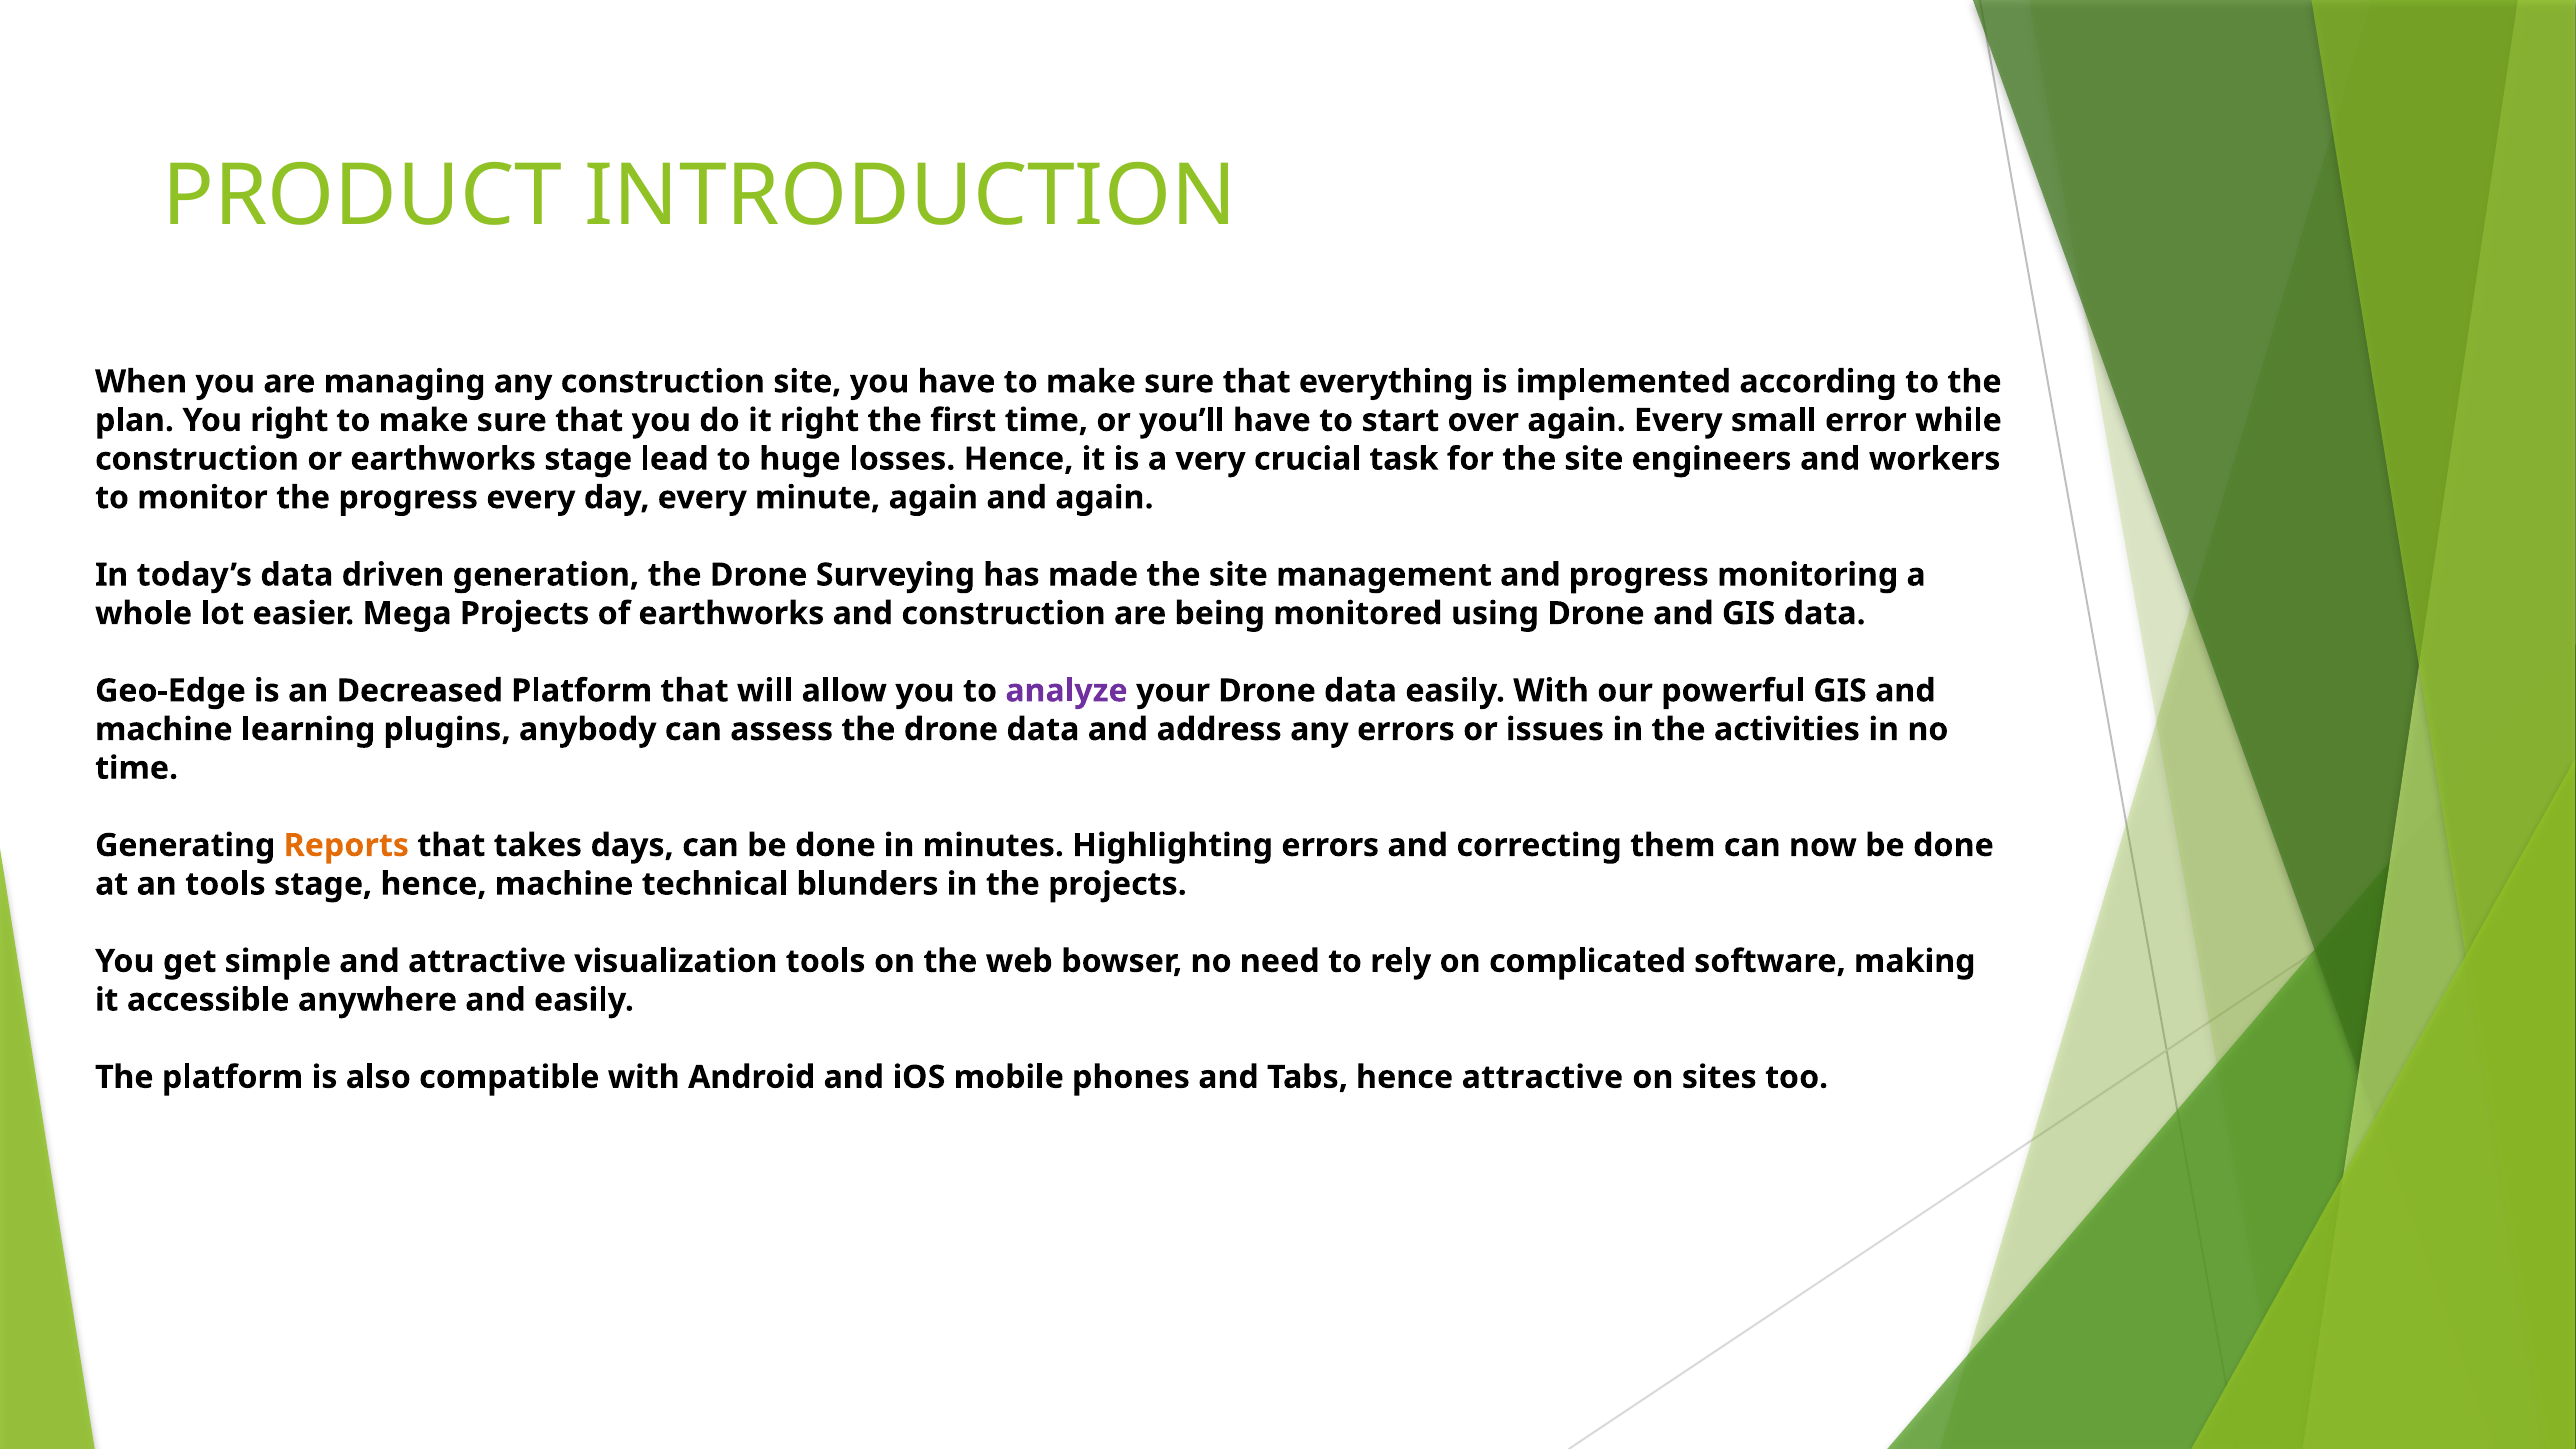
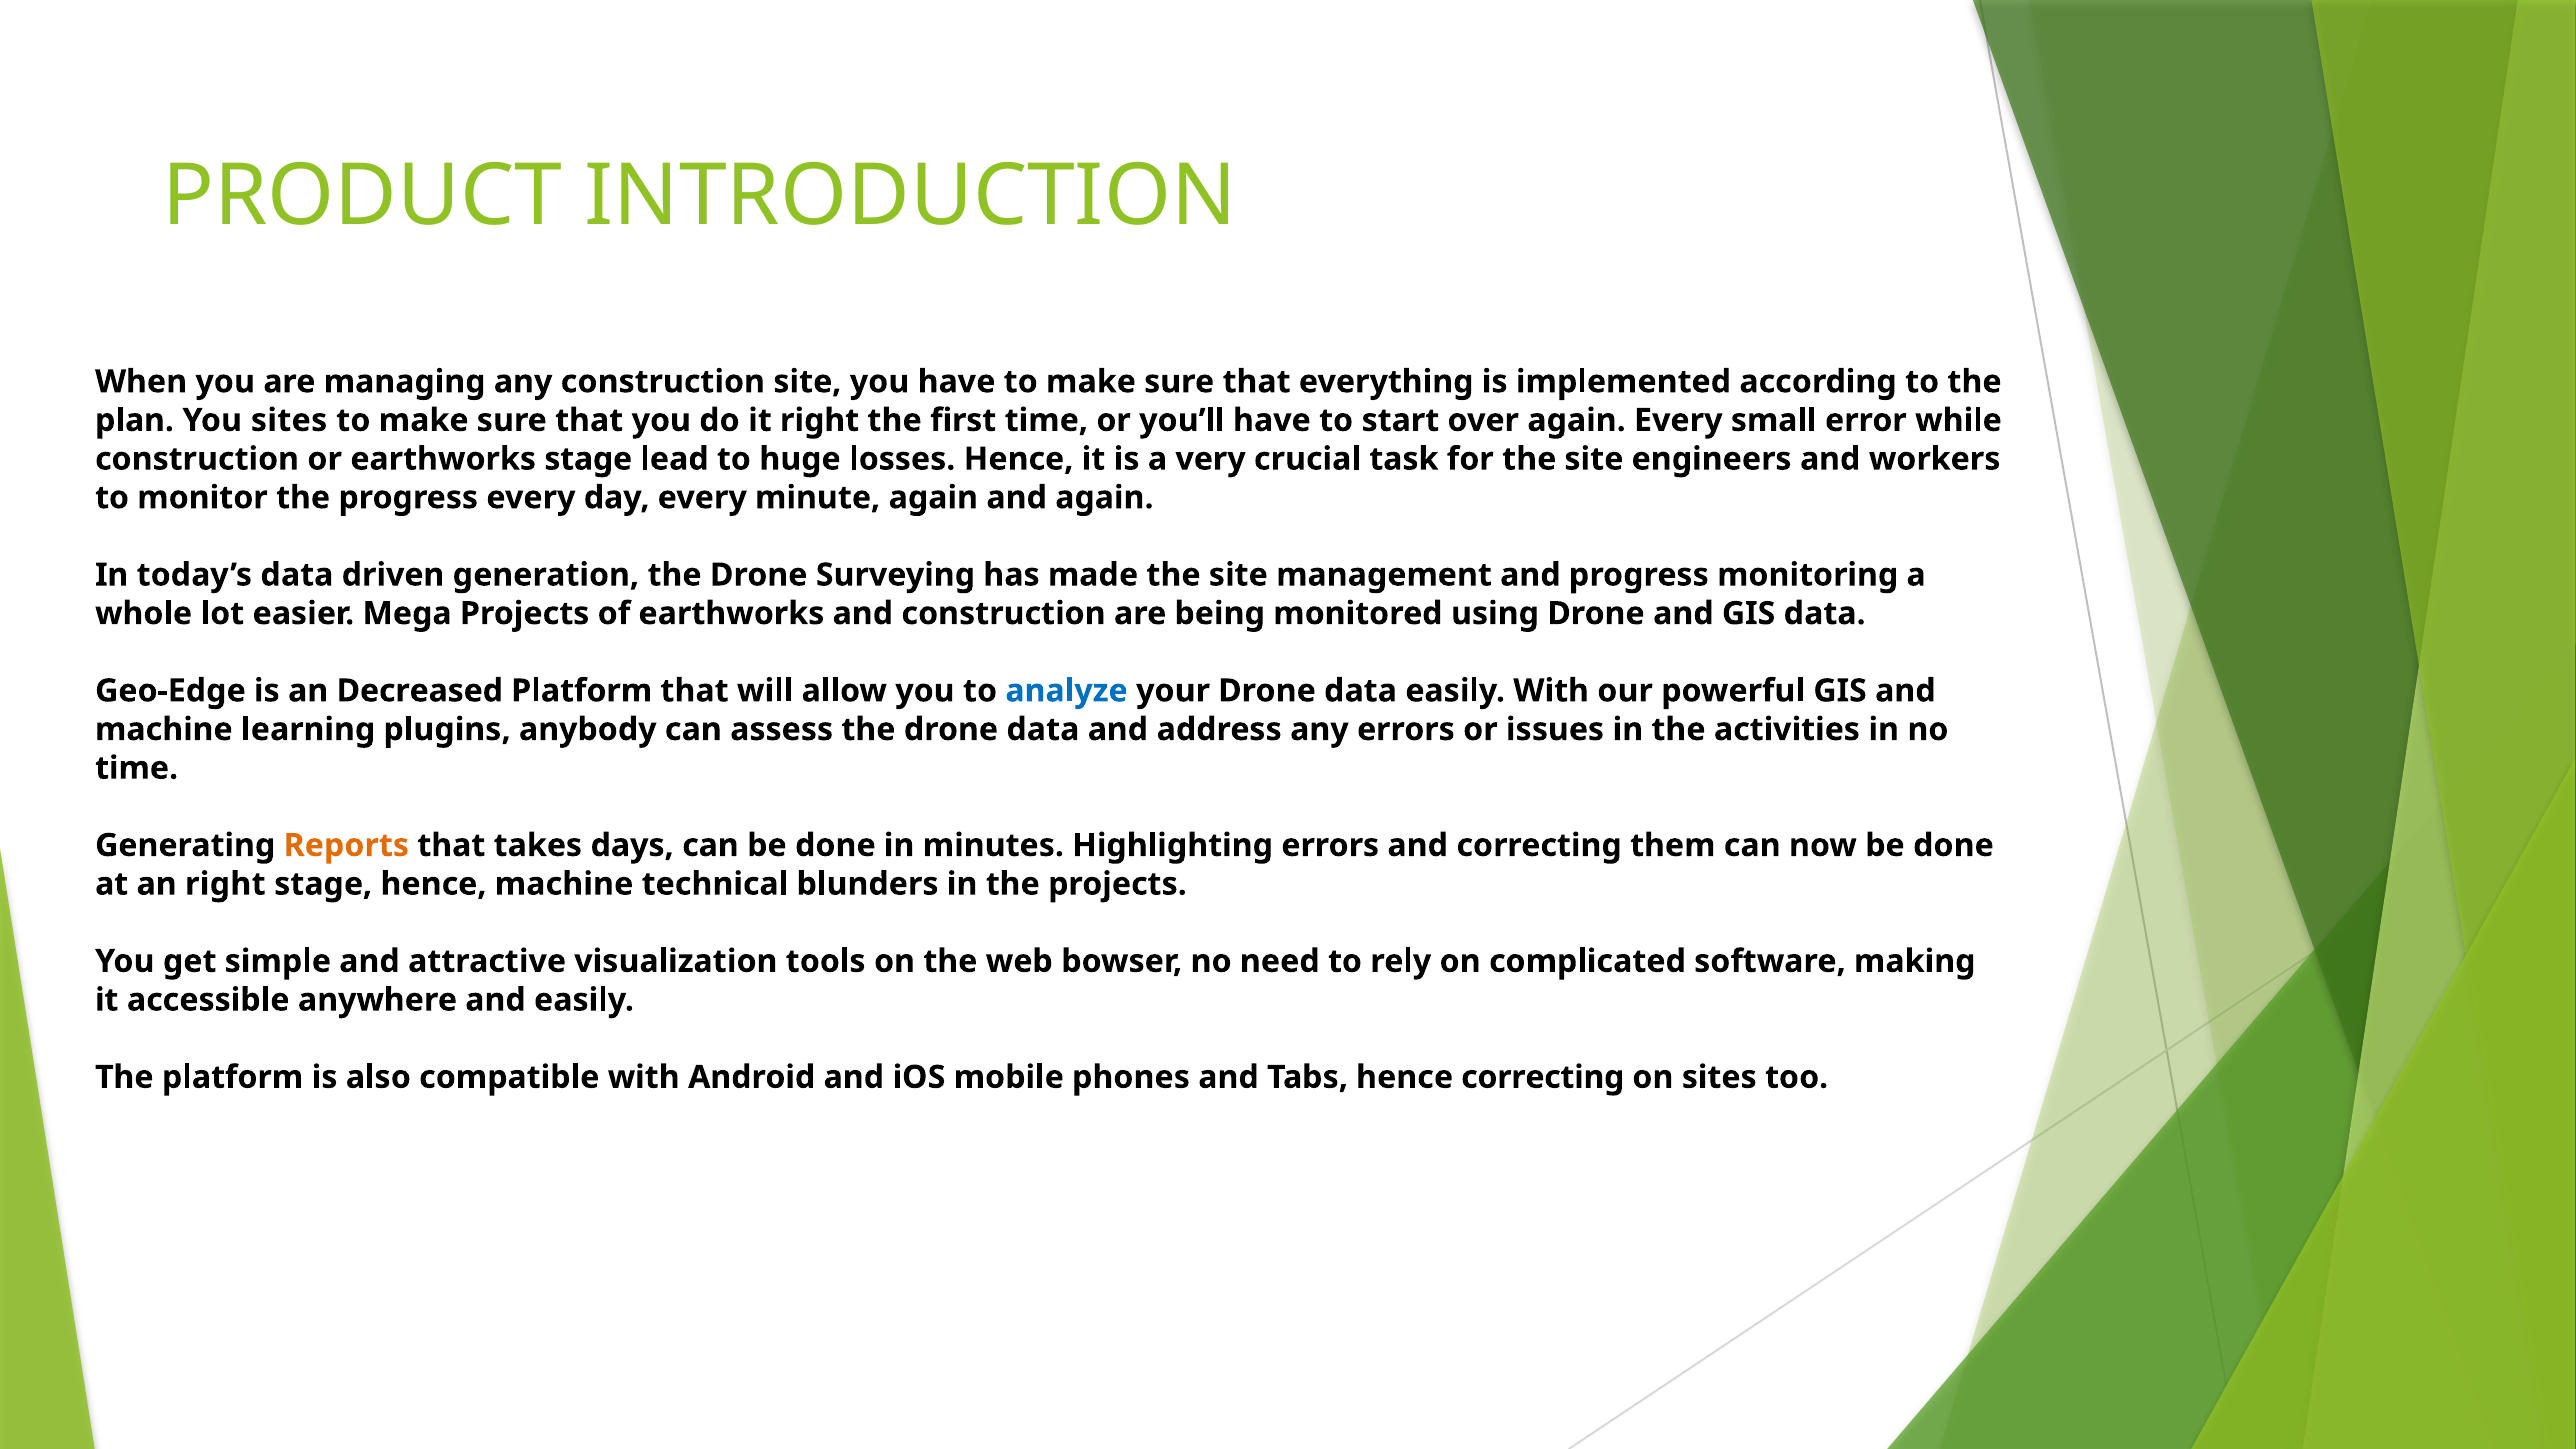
You right: right -> sites (289, 420)
analyze colour: purple -> blue (1067, 691)
an tools: tools -> right (225, 884)
hence attractive: attractive -> correcting (1543, 1077)
